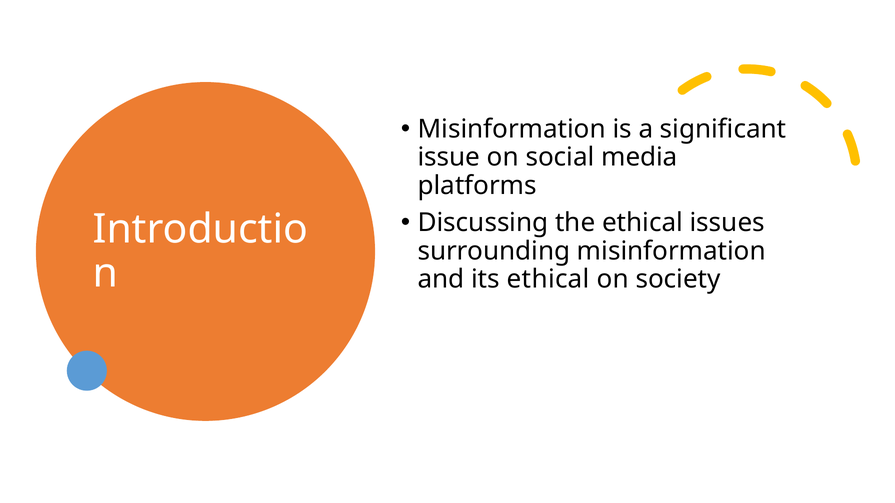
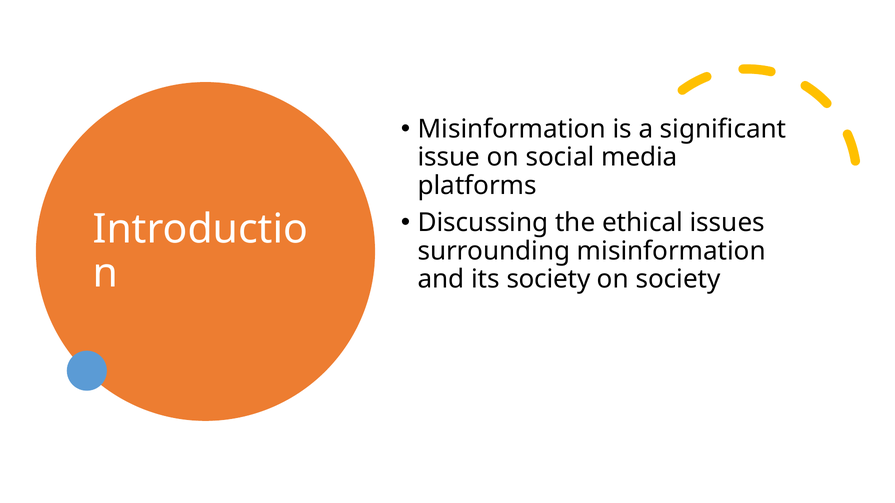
its ethical: ethical -> society (548, 279)
